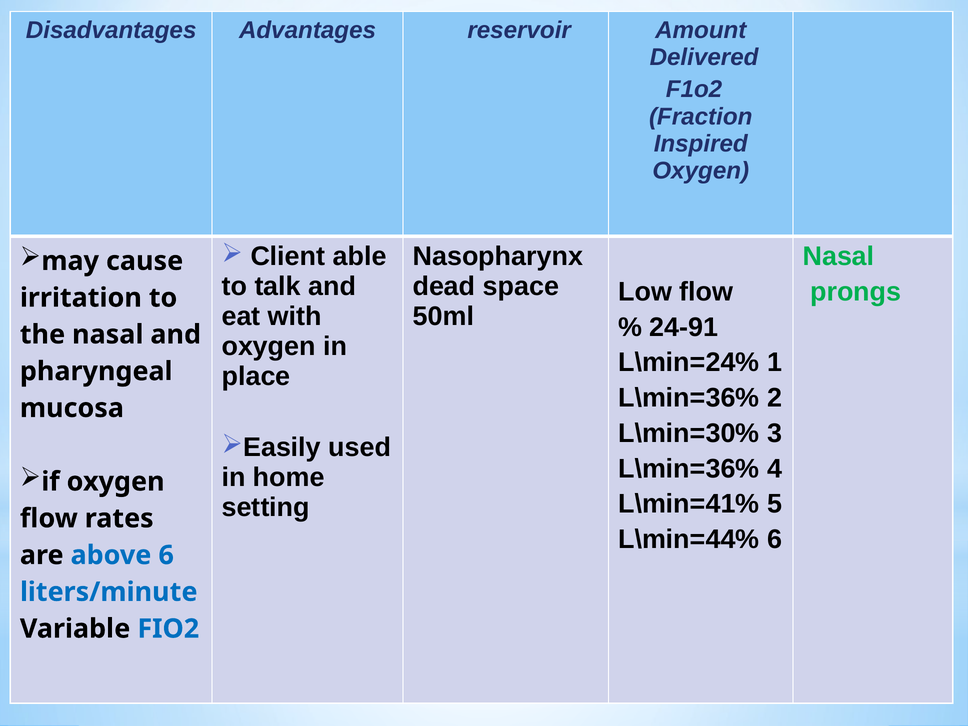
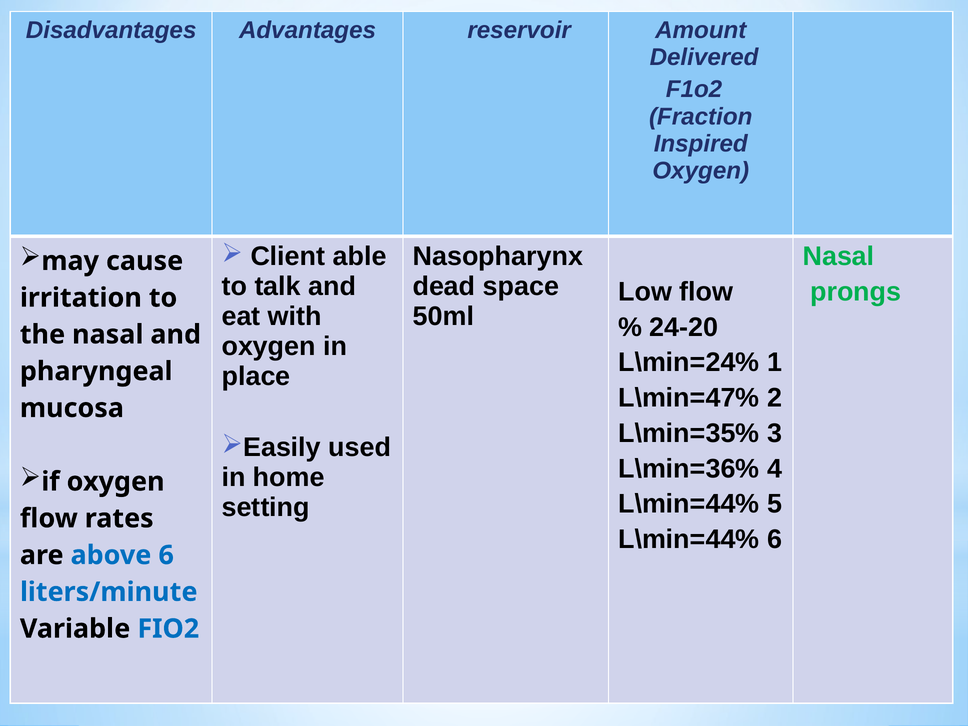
24-91: 24-91 -> 24-20 (684, 327)
L\min=36%: L\min=36% -> L\min=47% (689, 398)
L\min=30%: L\min=30% -> L\min=35% (689, 433)
L\min=41%: L\min=41% -> L\min=44% (689, 504)
